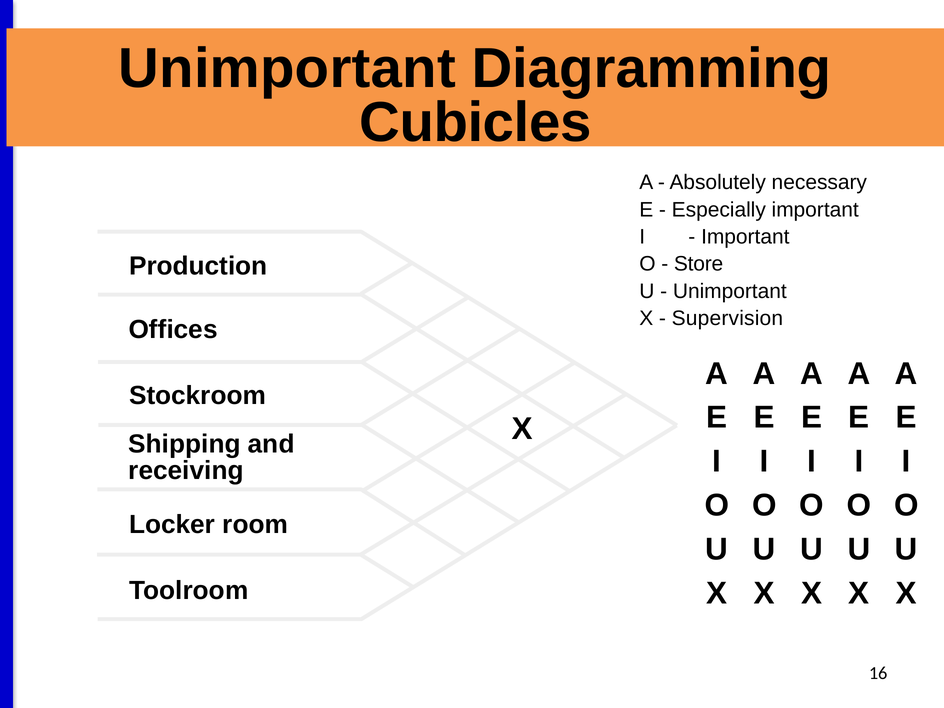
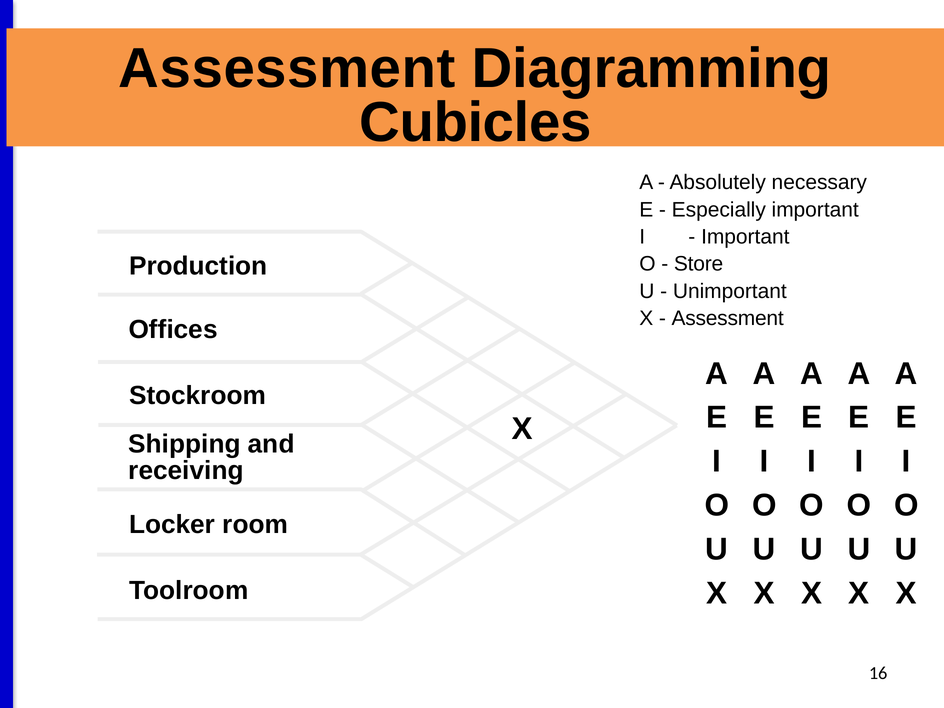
Unimportant: Unimportant -> Assessment (287, 69)
Supervision: Supervision -> Assessment (728, 318)
